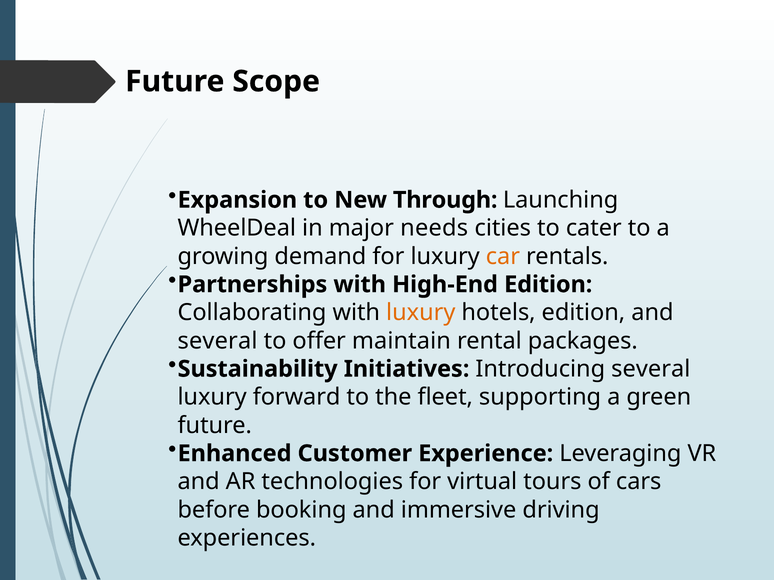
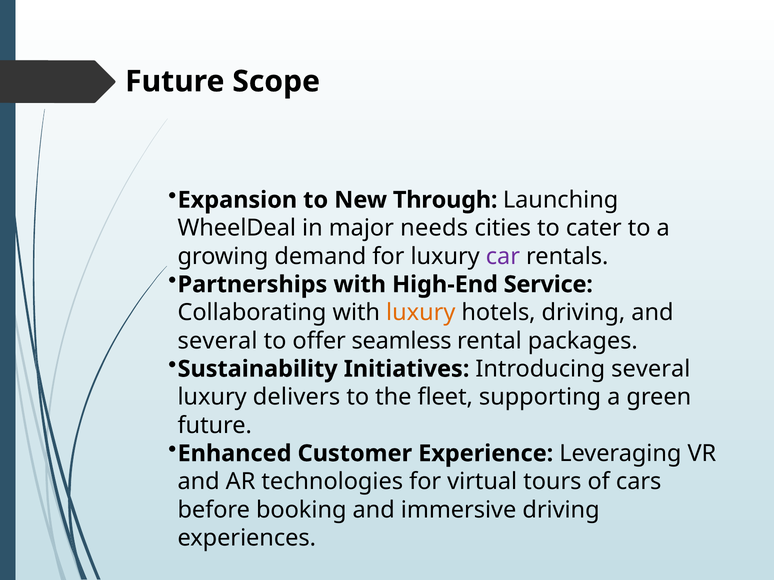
car colour: orange -> purple (503, 257)
High-End Edition: Edition -> Service (548, 285)
hotels edition: edition -> driving (583, 313)
maintain: maintain -> seamless (402, 341)
forward: forward -> delivers (296, 397)
